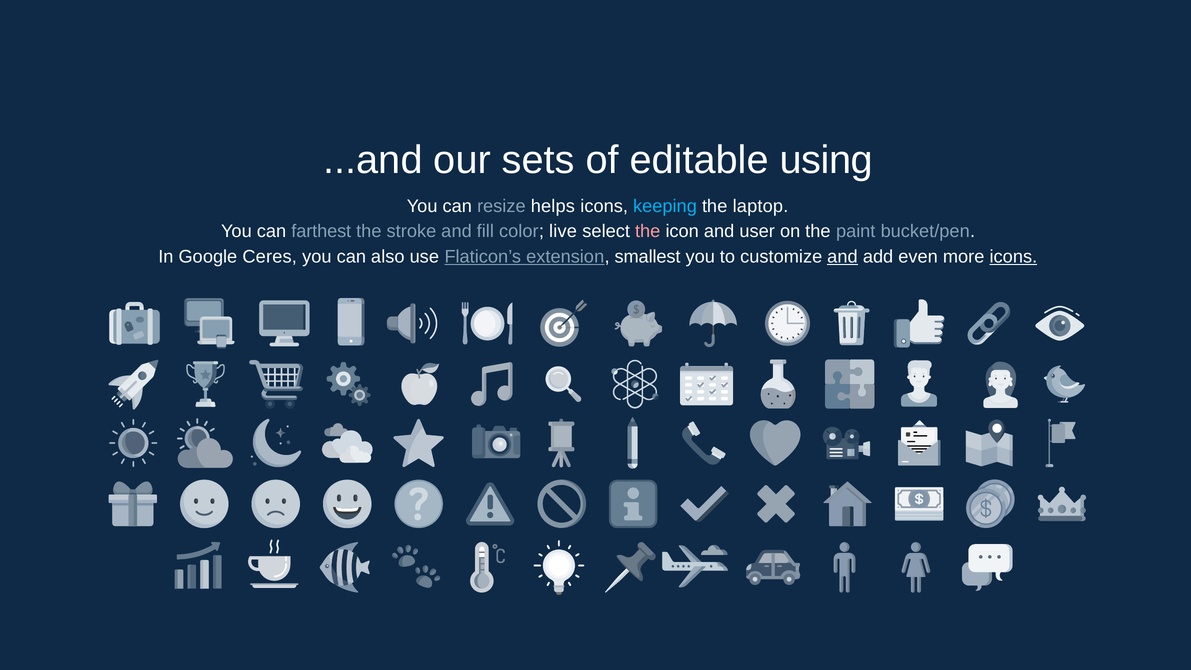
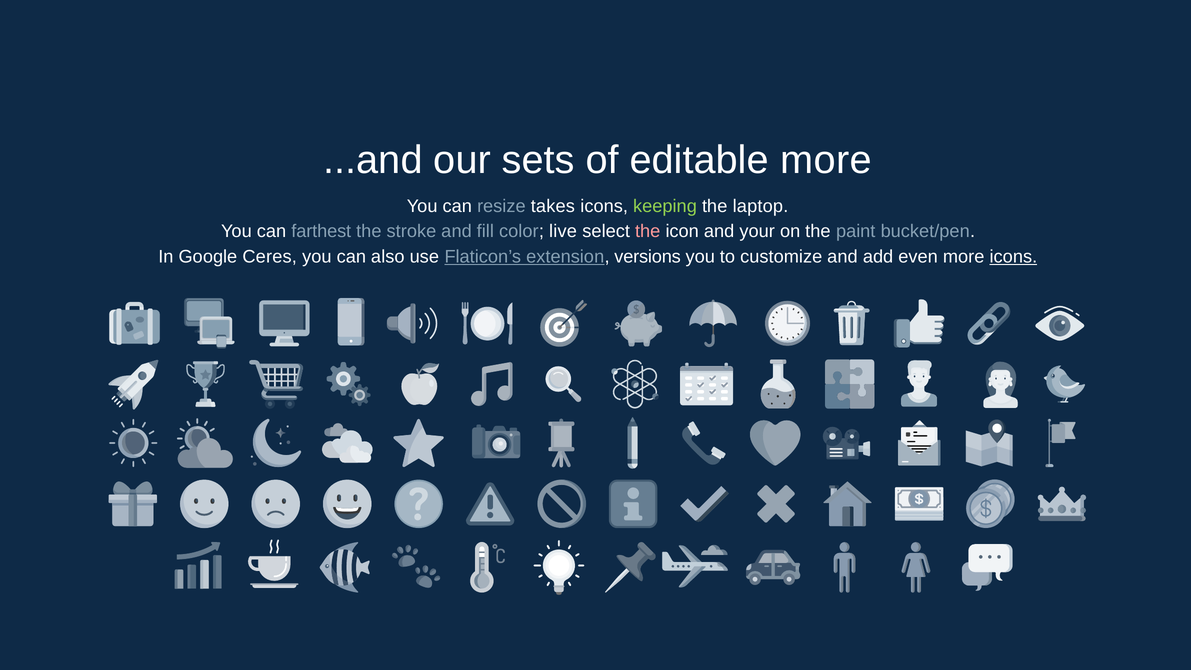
editable using: using -> more (826, 160)
helps: helps -> takes (553, 206)
keeping colour: light blue -> light green (665, 206)
user: user -> your (757, 231)
smallest: smallest -> versions (648, 257)
and underline: present -> none (842, 257)
